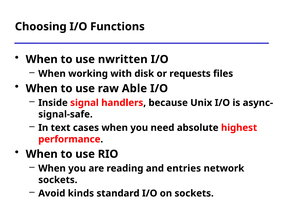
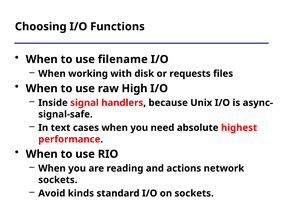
nwritten: nwritten -> filename (123, 59)
Able: Able -> High (135, 88)
entries: entries -> actions (184, 168)
